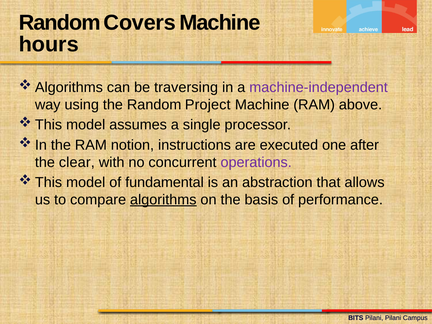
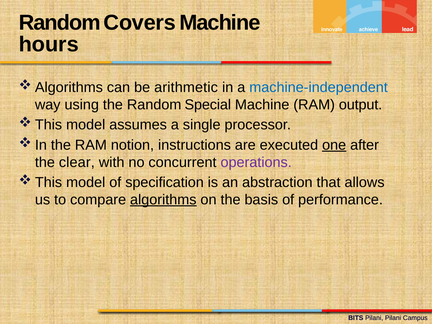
traversing: traversing -> arithmetic (186, 87)
machine-independent colour: purple -> blue (319, 87)
Project: Project -> Special (208, 105)
above: above -> output (361, 105)
one underline: none -> present (334, 145)
fundamental: fundamental -> specification (165, 182)
